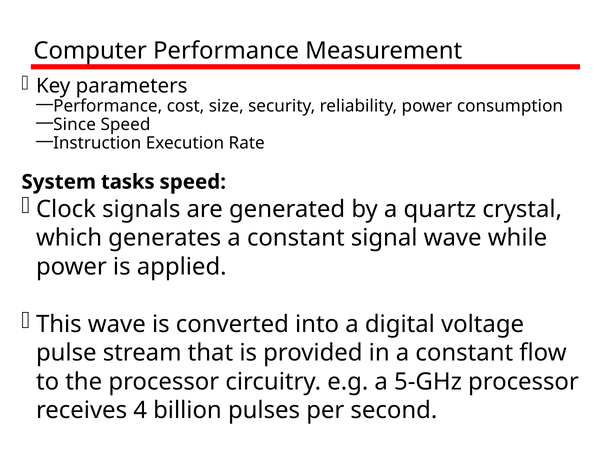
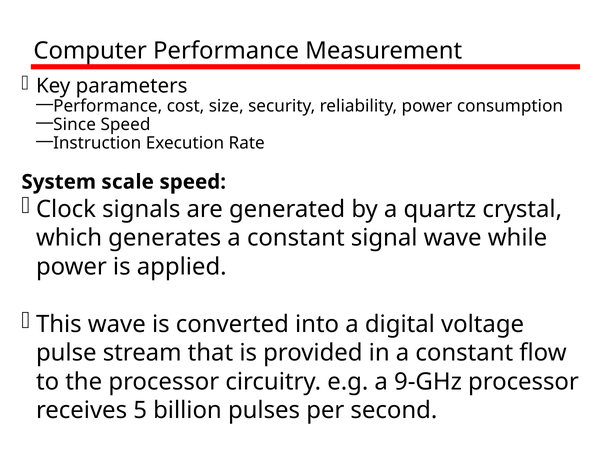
tasks: tasks -> scale (128, 182)
5-GHz: 5-GHz -> 9-GHz (428, 382)
4: 4 -> 5 (140, 411)
